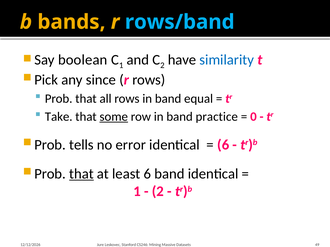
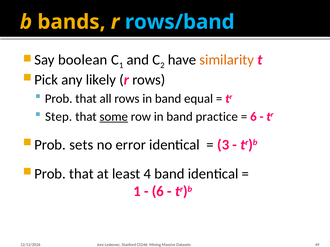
similarity colour: blue -> orange (227, 60)
since: since -> likely (101, 80)
Take: Take -> Step (59, 117)
0: 0 -> 6 (253, 117)
tells: tells -> sets (81, 145)
6: 6 -> 3 (223, 145)
that underline: present -> none (81, 174)
least 6: 6 -> 4 (147, 174)
2: 2 -> 6 (158, 192)
